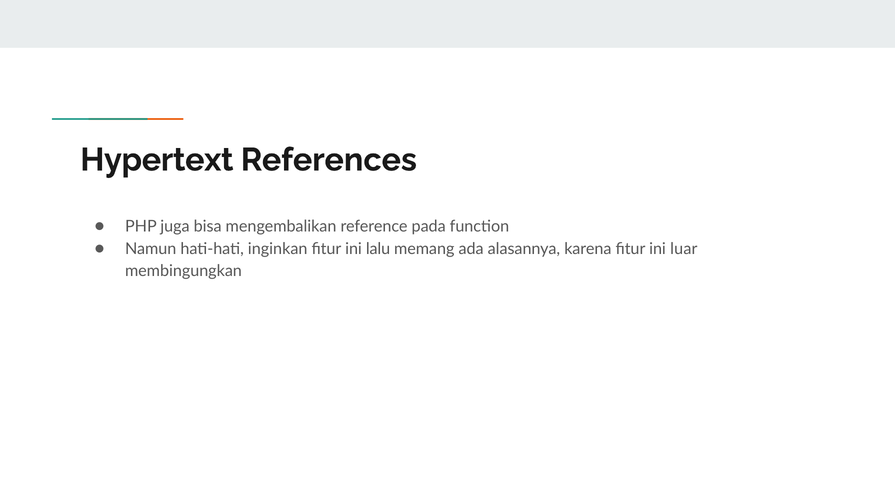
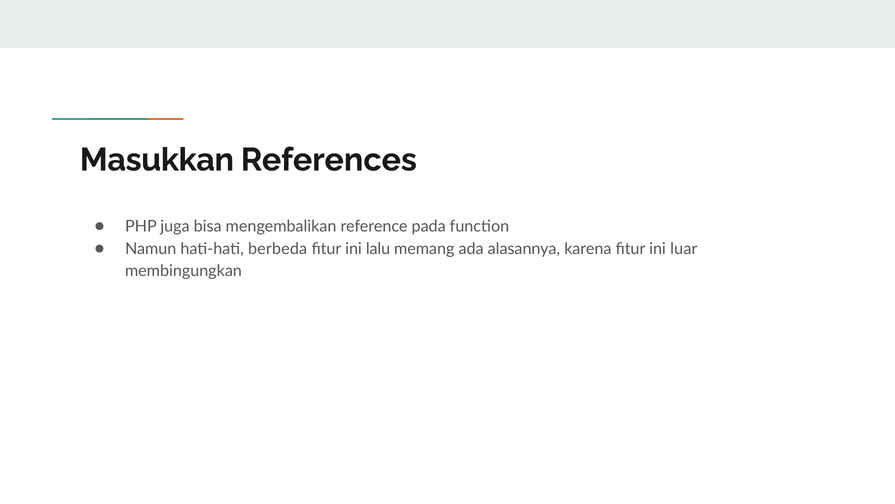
Hypertext: Hypertext -> Masukkan (157, 160)
inginkan: inginkan -> berbeda (278, 248)
